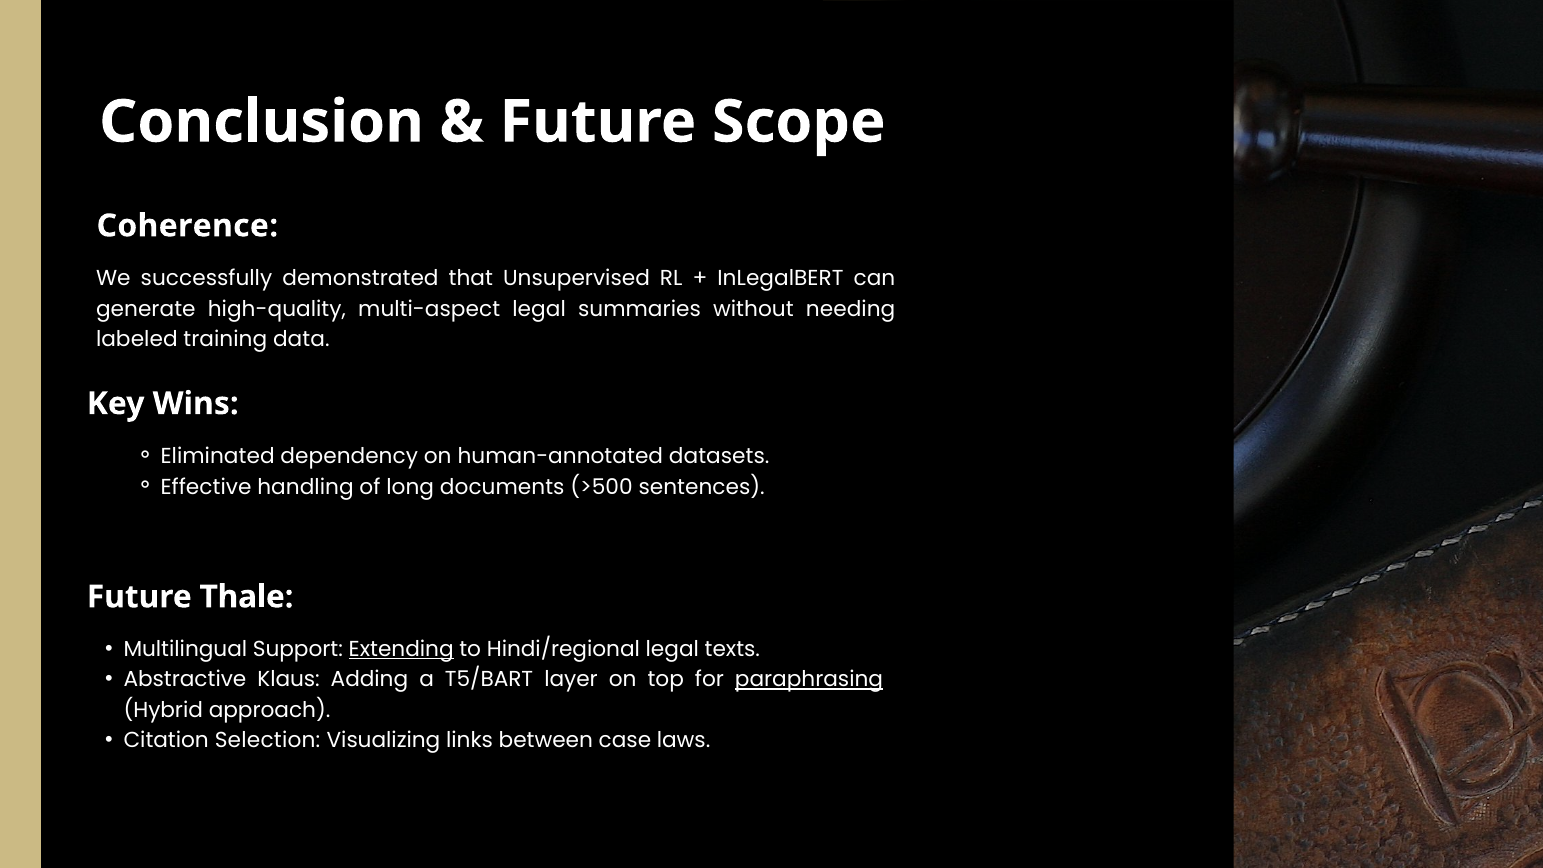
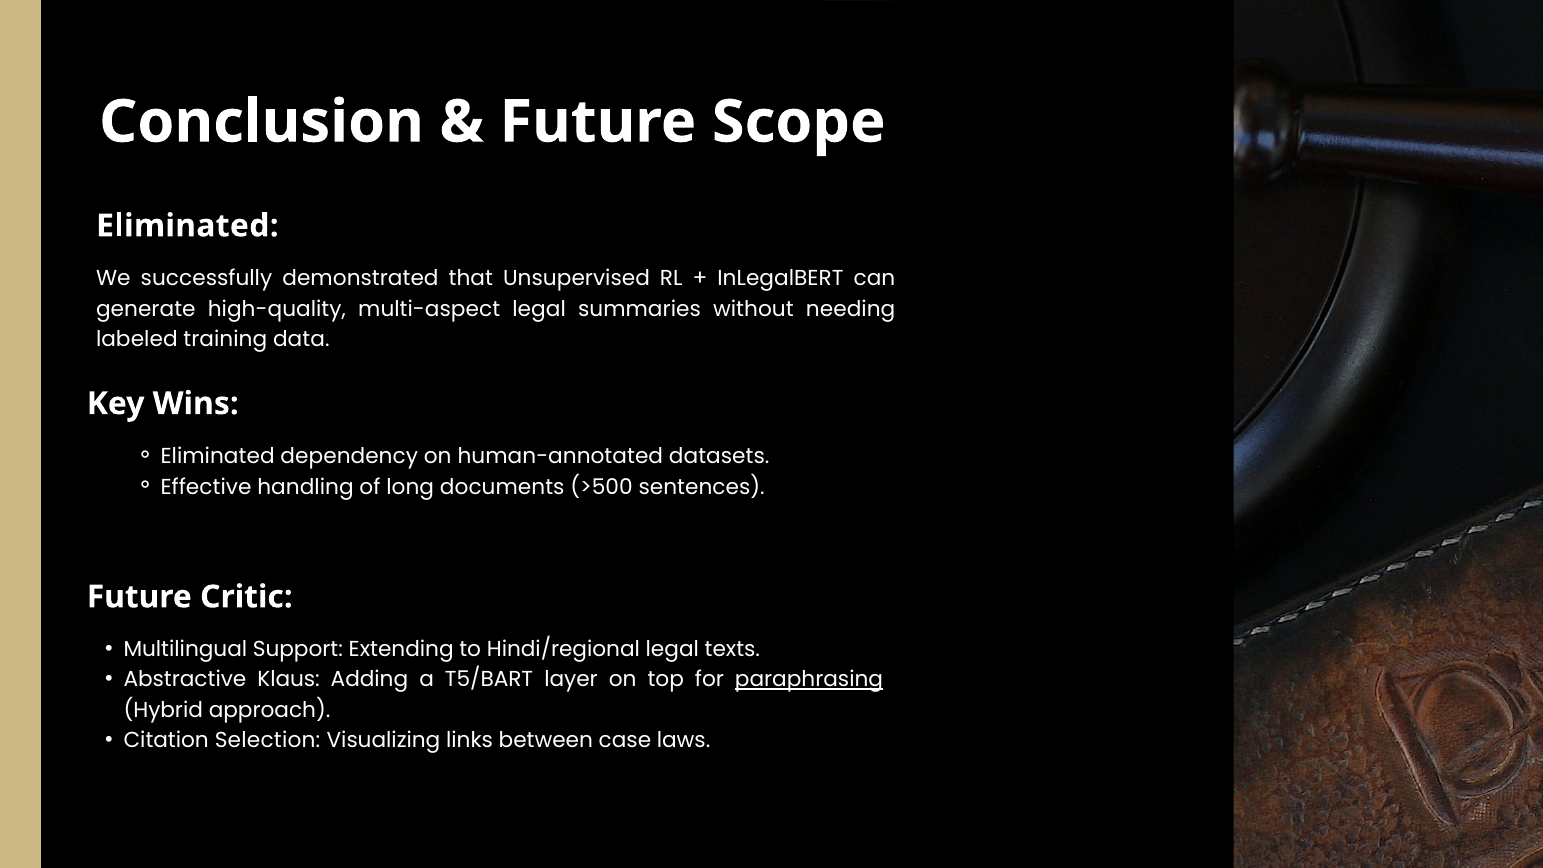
Coherence: Coherence -> Eliminated (187, 226)
Thale: Thale -> Critic (246, 597)
Extending underline: present -> none (401, 649)
